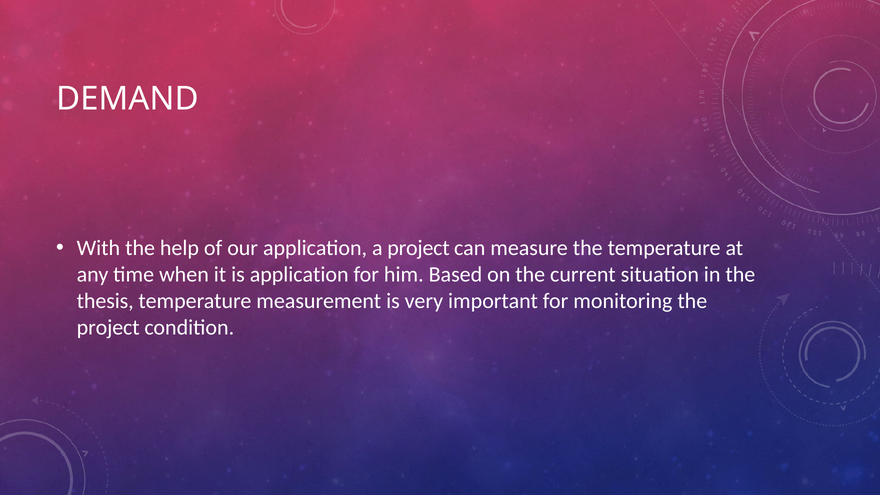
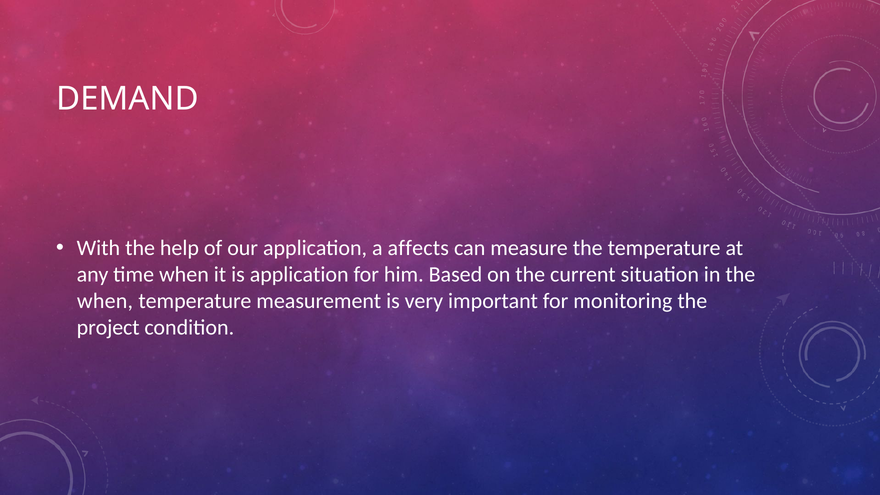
a project: project -> affects (418, 248)
thesis: thesis -> when (105, 301)
